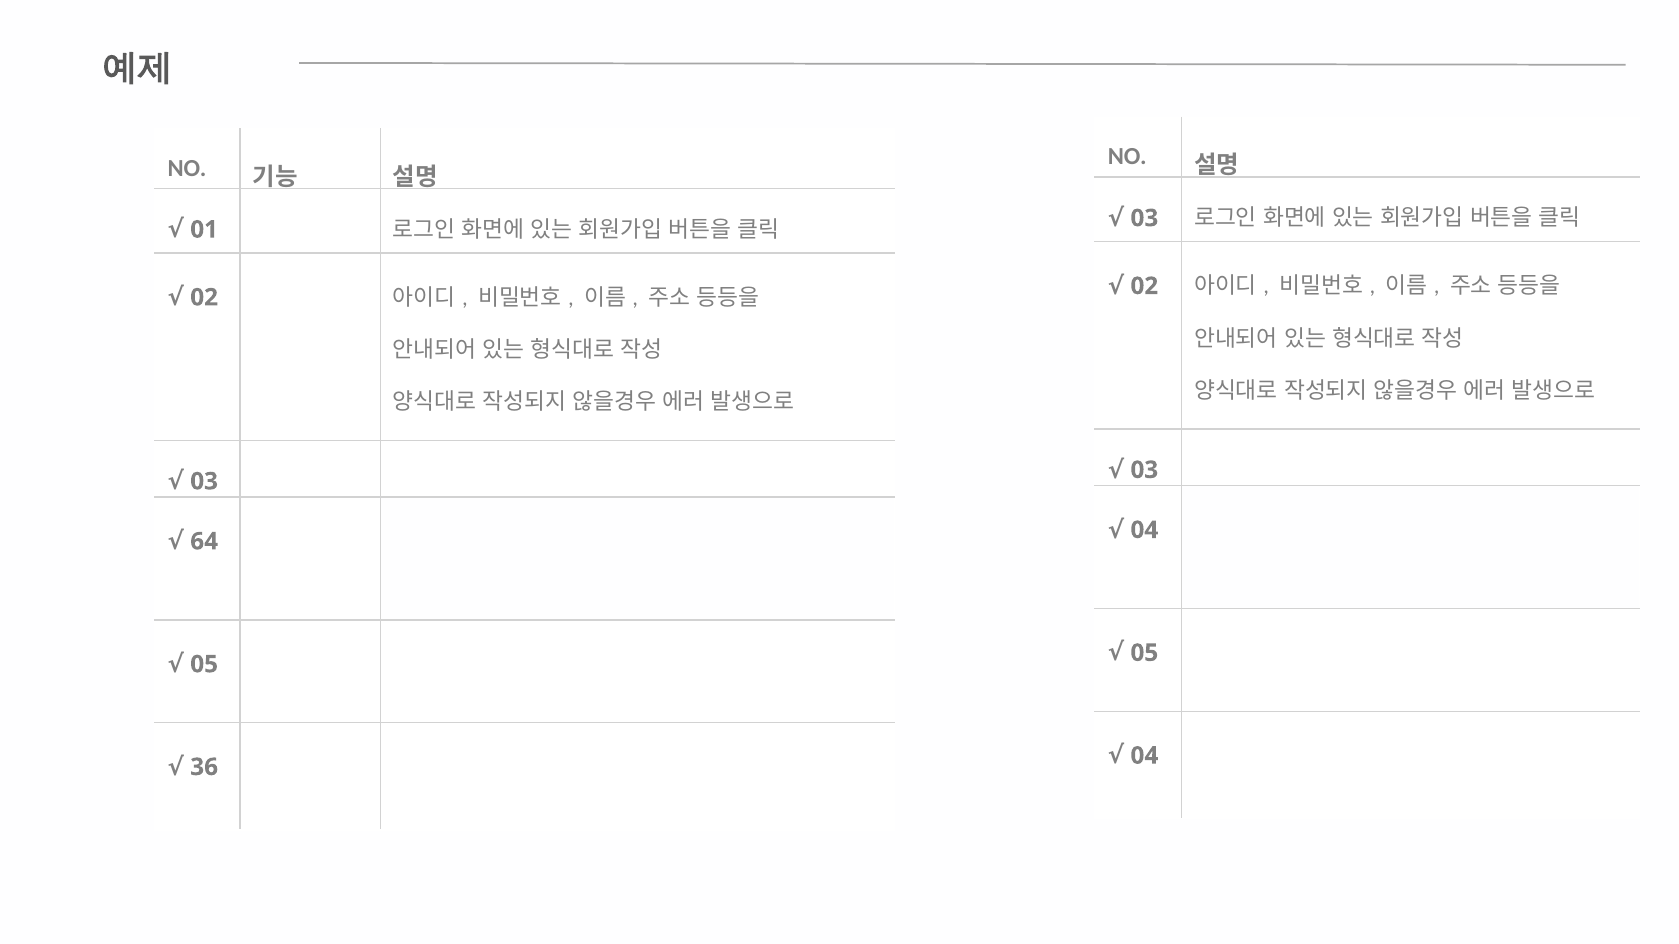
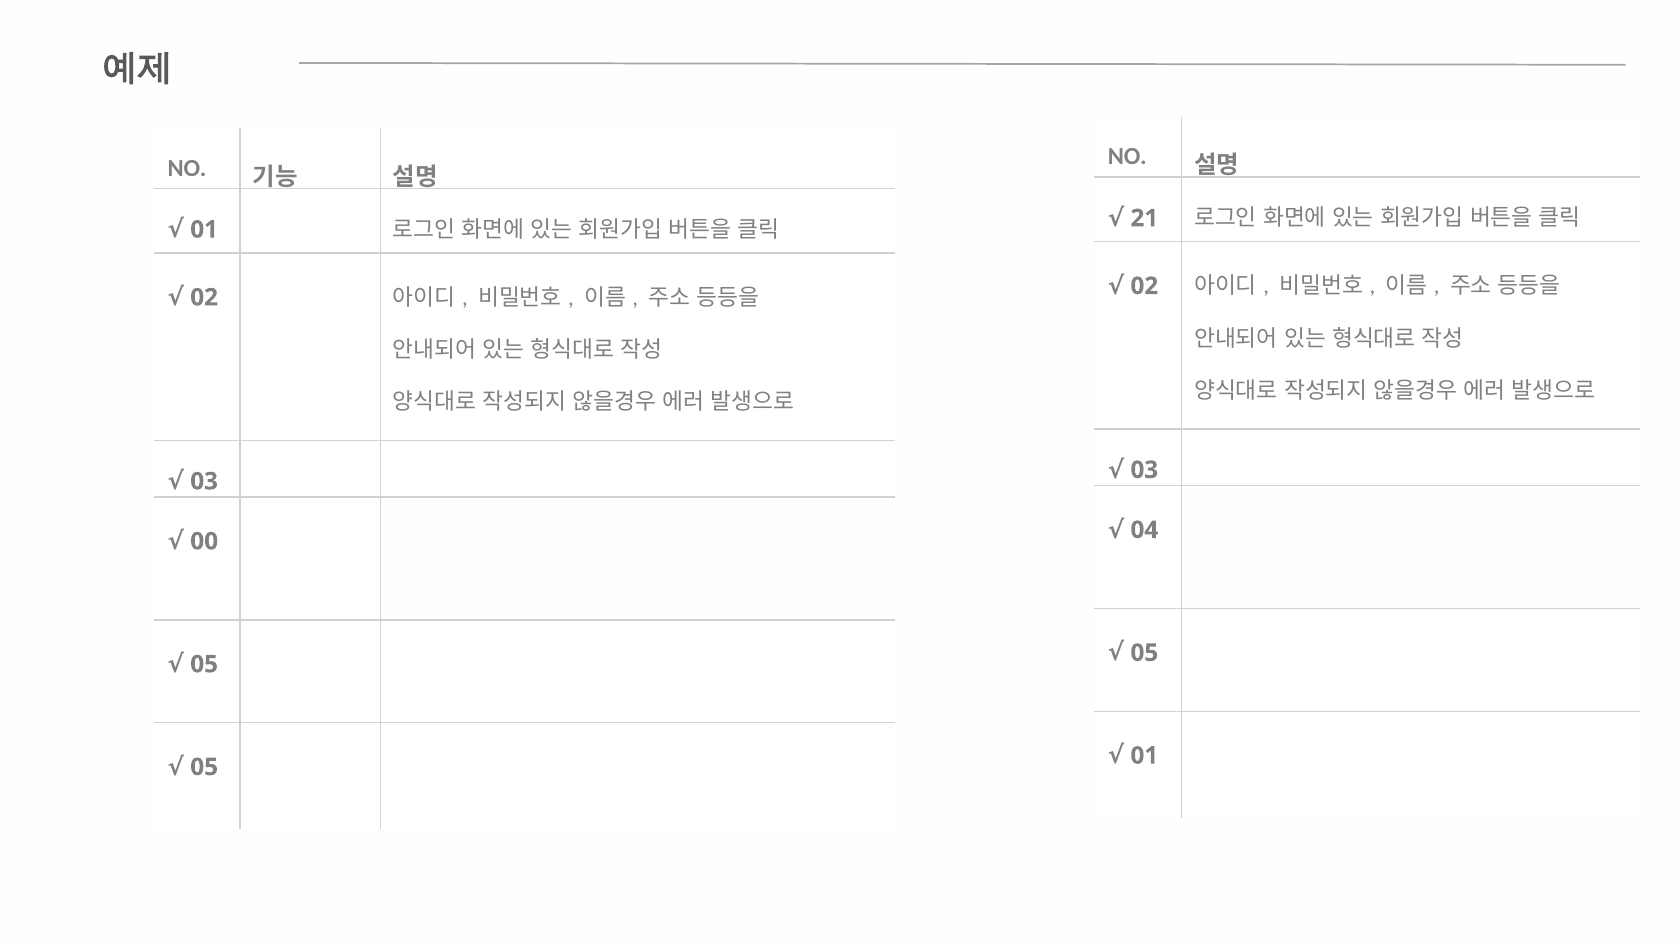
03: 03 -> 21 (1144, 218)
64: 64 -> 00 (204, 542)
04: 04 -> 01 (1144, 756)
36: 36 -> 05 (204, 767)
